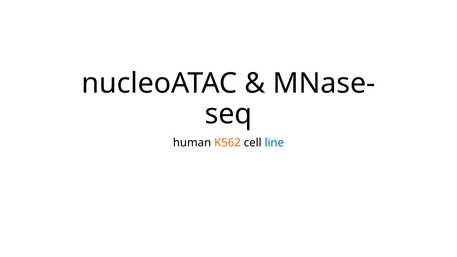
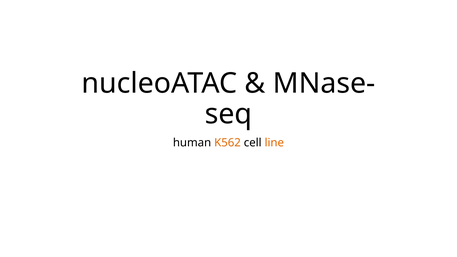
line colour: blue -> orange (274, 143)
